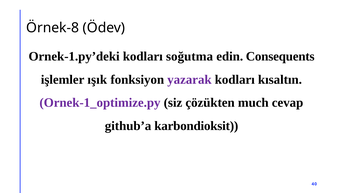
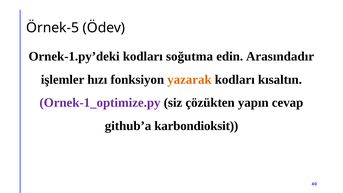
Örnek-8: Örnek-8 -> Örnek-5 (53, 28)
Consequents: Consequents -> Arasındadır (280, 56)
ışık: ışık -> hızı (97, 79)
yazarak colour: purple -> orange (189, 79)
much: much -> yapın (253, 103)
